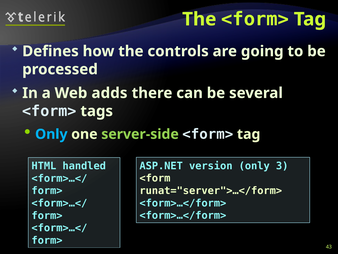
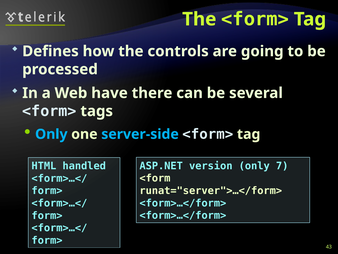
adds: adds -> have (109, 93)
server-side colour: light green -> light blue (140, 134)
3: 3 -> 7 (282, 166)
